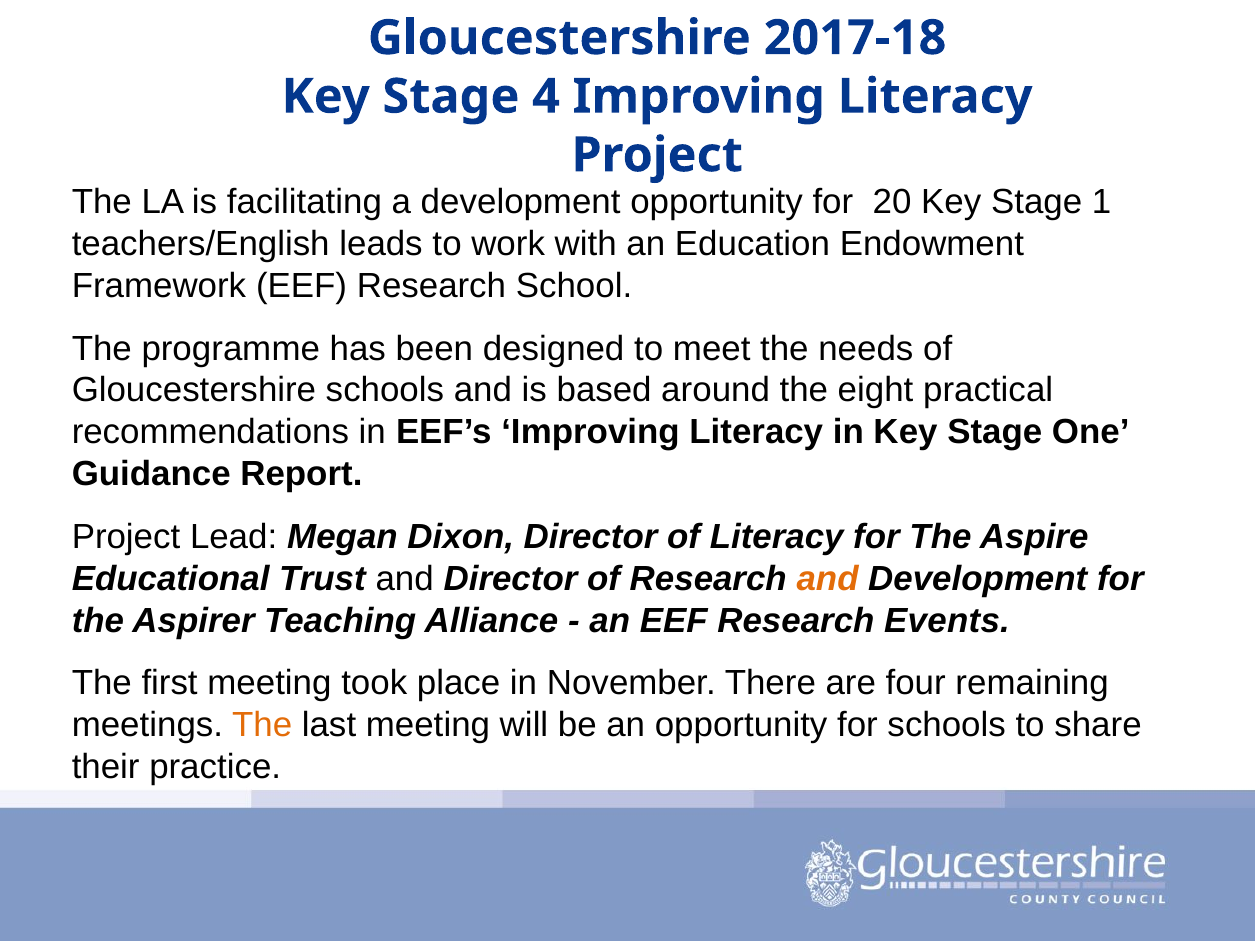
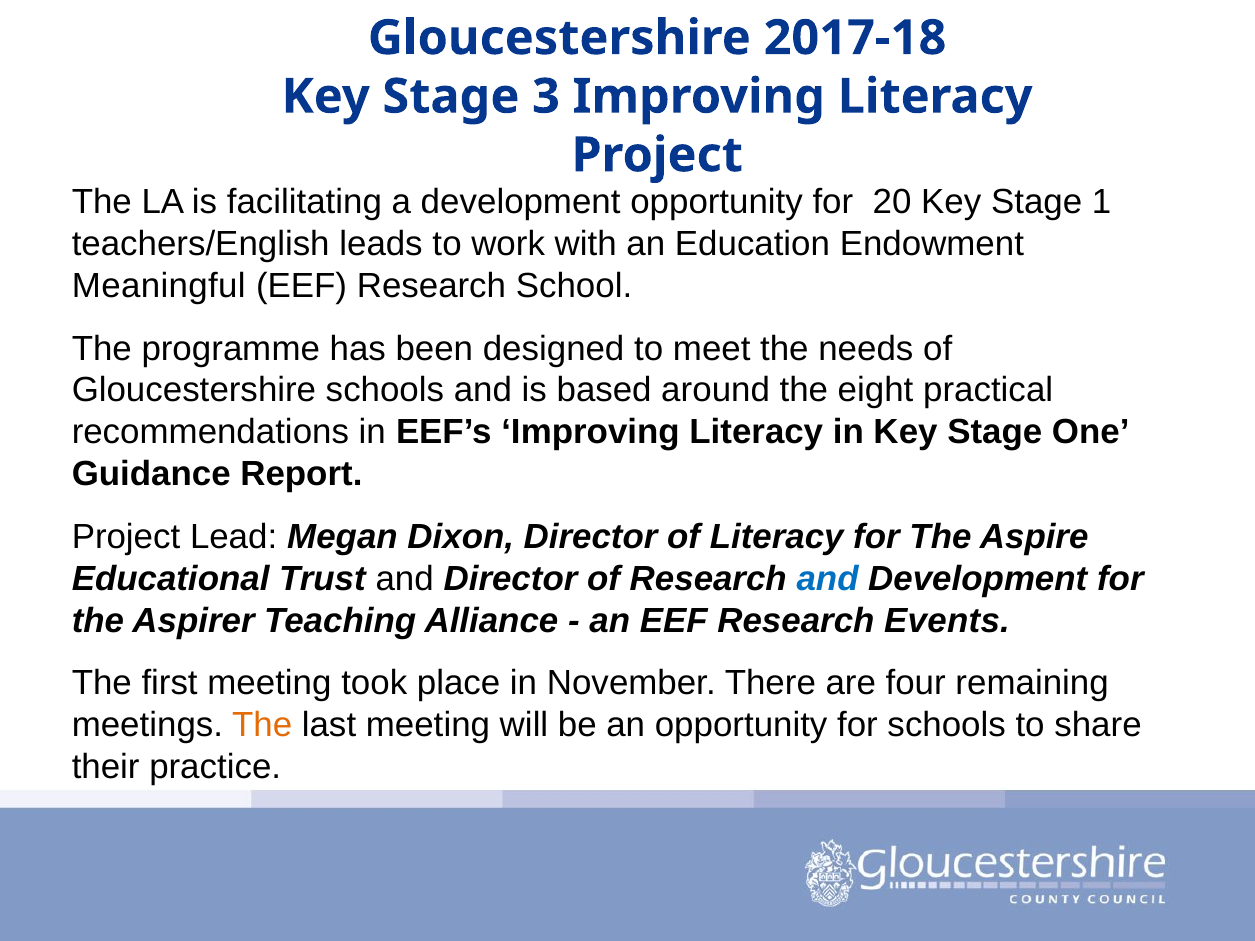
4: 4 -> 3 (546, 97)
Framework: Framework -> Meaningful (159, 286)
and colour: orange -> blue (828, 579)
